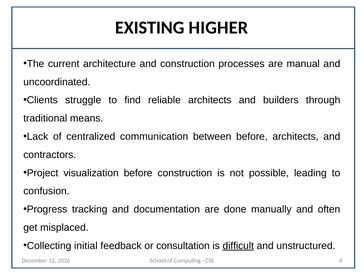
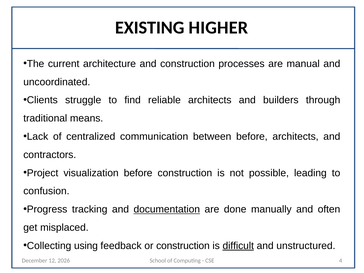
documentation underline: none -> present (167, 209)
initial: initial -> using (86, 246)
or consultation: consultation -> construction (183, 246)
